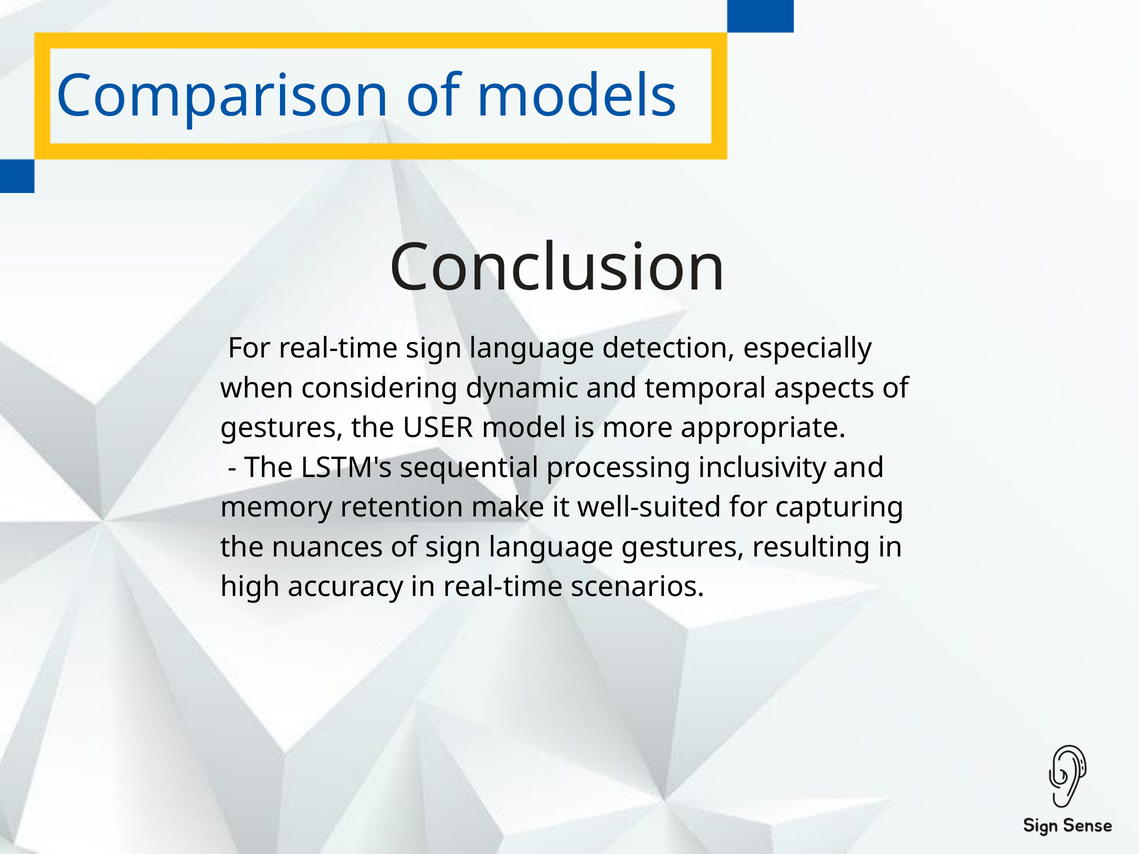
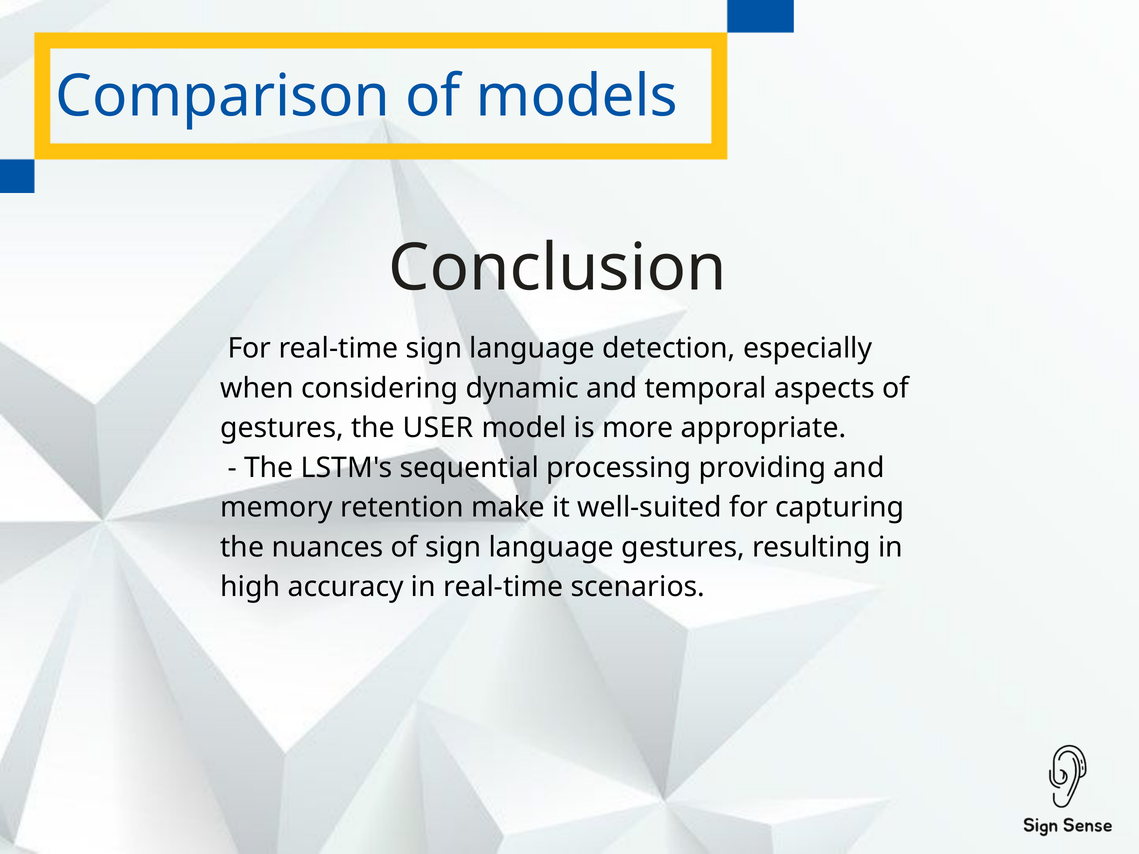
inclusivity: inclusivity -> providing (763, 468)
